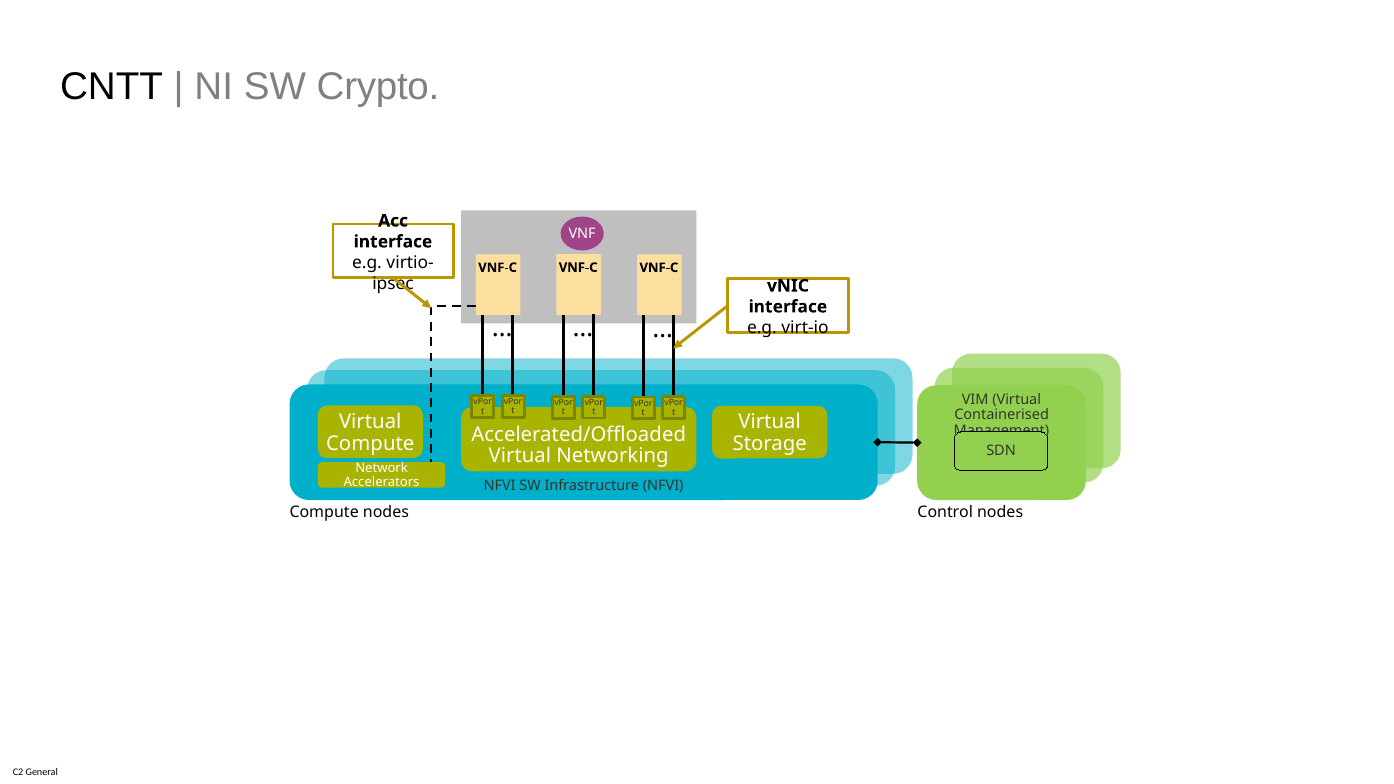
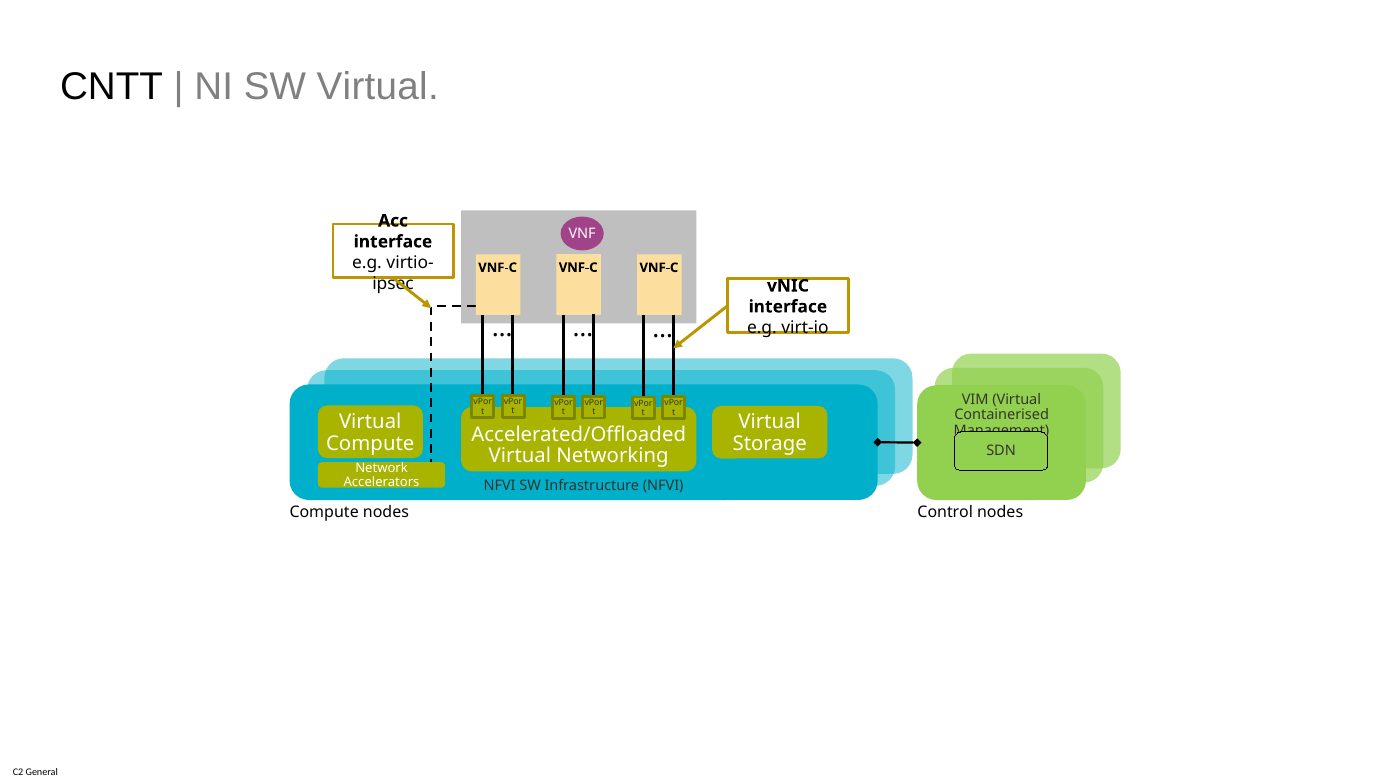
SW Crypto: Crypto -> Virtual (378, 86)
